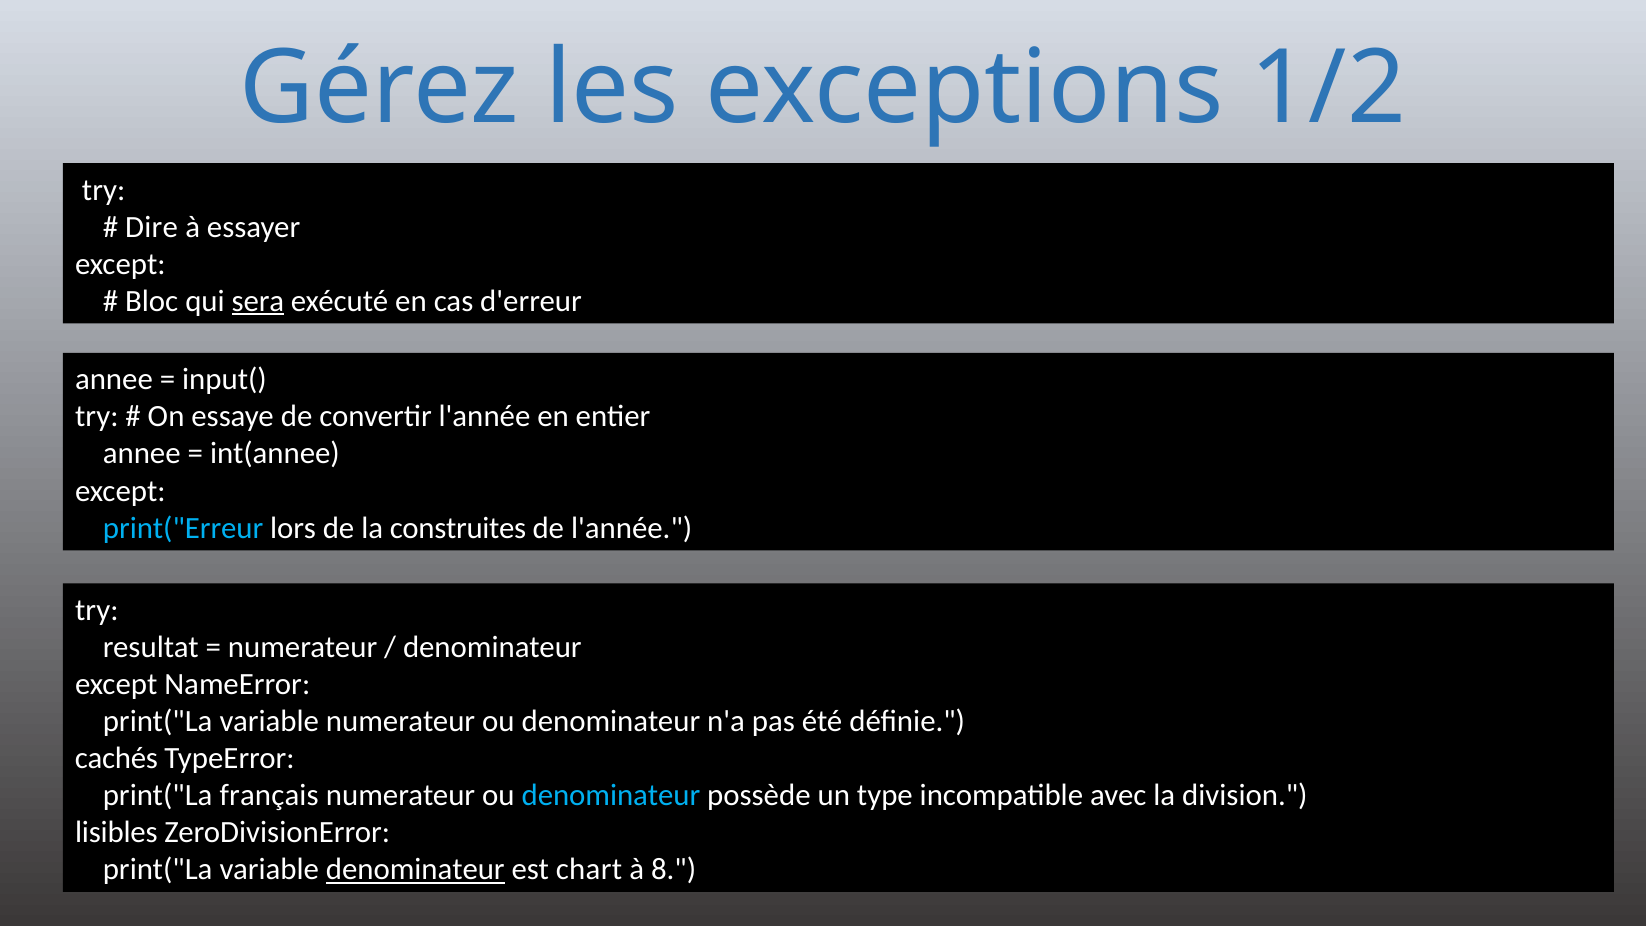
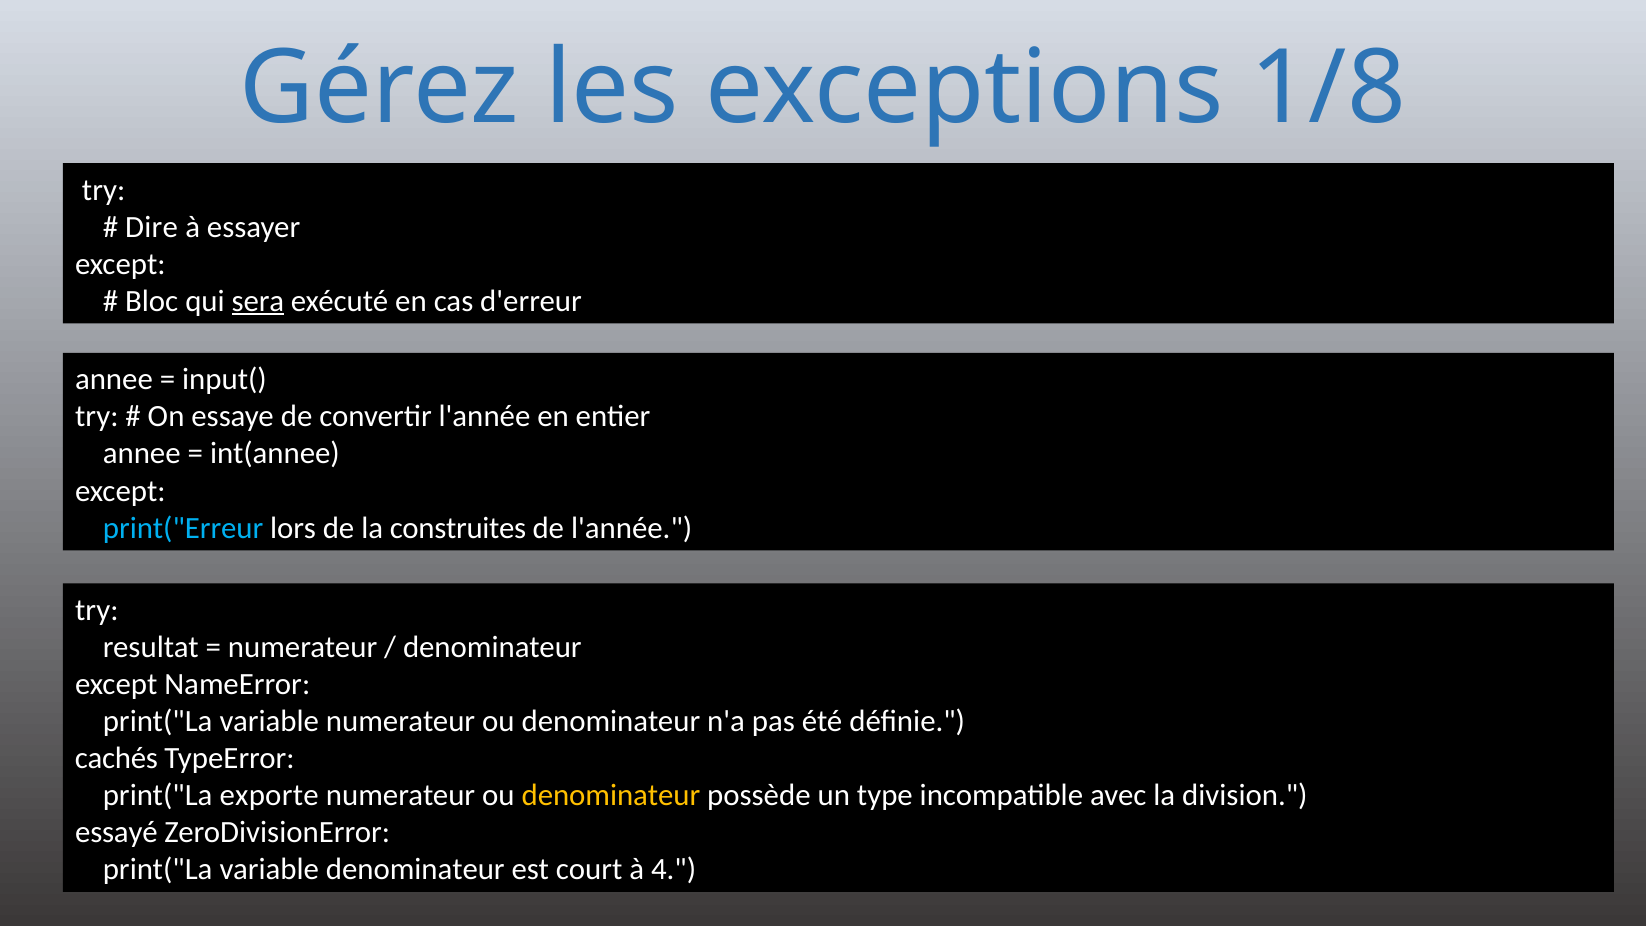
1/2: 1/2 -> 1/8 (1328, 89)
français: français -> exporte (269, 795)
denominateur colour: light blue -> yellow (611, 795)
lisibles: lisibles -> essayé (116, 832)
denominateur underline: present -> none (415, 869)
chart: chart -> court (589, 869)
8: 8 -> 4 (674, 869)
